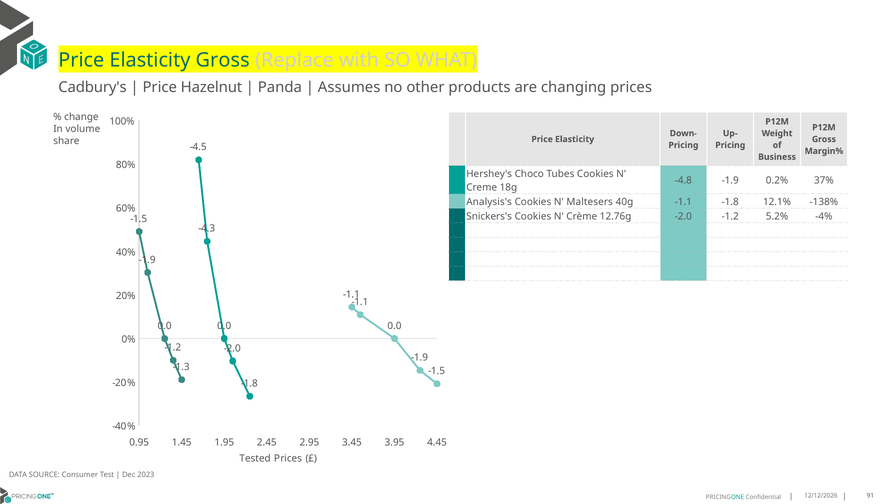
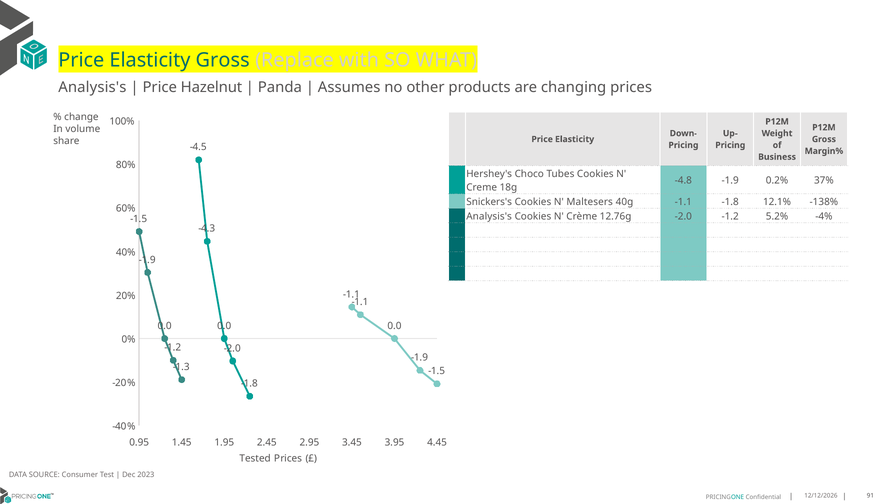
Cadbury's: Cadbury's -> Analysis's (92, 87)
Analysis's: Analysis's -> Snickers's (489, 202)
Snickers's: Snickers's -> Analysis's (489, 217)
